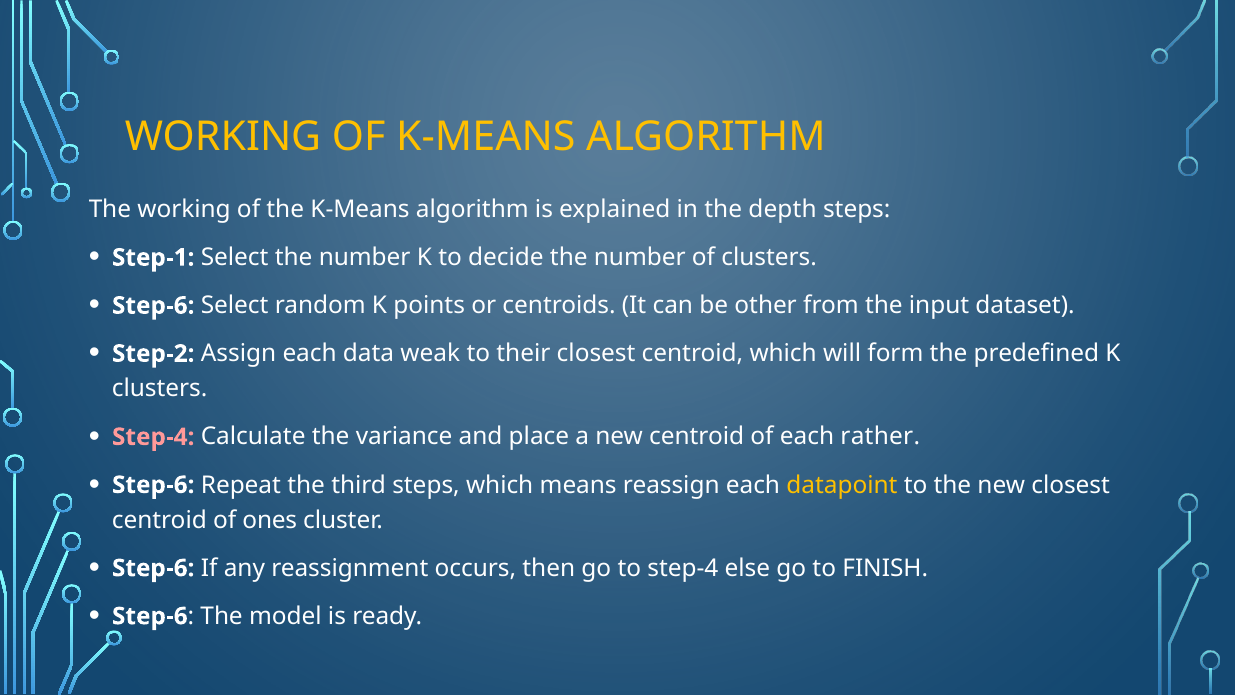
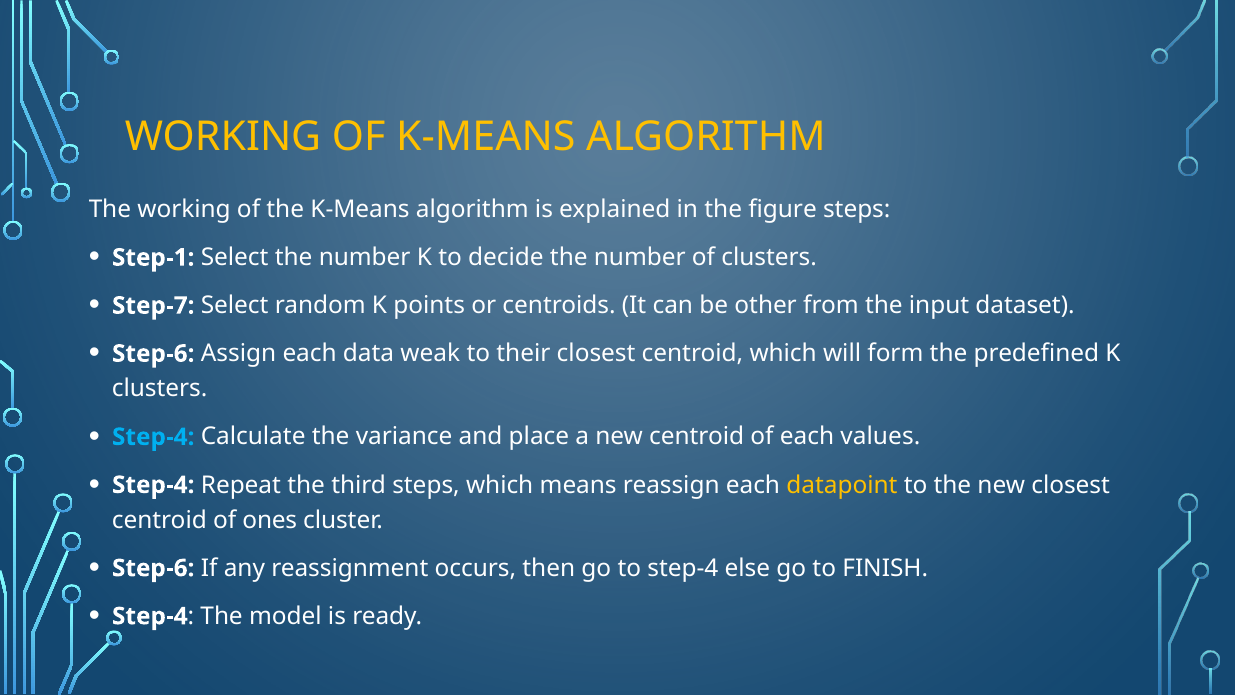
depth: depth -> figure (783, 209)
Step-6: Step-6 -> Step-7 (153, 306)
Step-2: Step-2 -> Step-6 (153, 354)
Step-4 colour: pink -> light blue (153, 437)
rather: rather -> values (880, 437)
Step-6: Step-6 -> Step-4 (153, 485)
Step-6: Step-6 -> Step-4 (150, 616)
